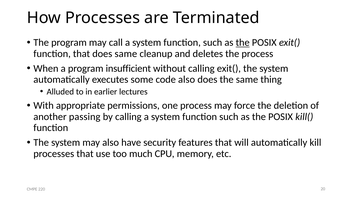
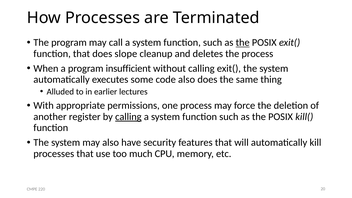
does same: same -> slope (126, 54)
passing: passing -> register (85, 117)
calling underline: none -> present (128, 117)
